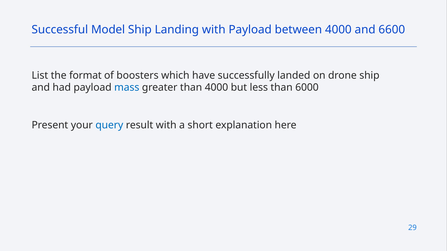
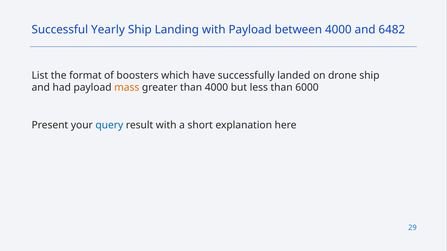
Model: Model -> Yearly (108, 30)
6600: 6600 -> 6482 (392, 30)
mass colour: blue -> orange (127, 88)
